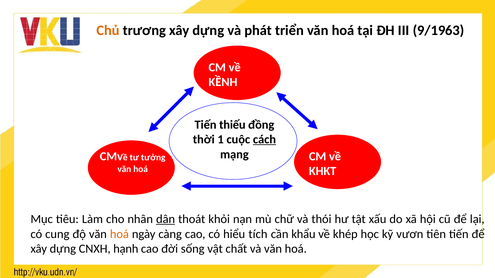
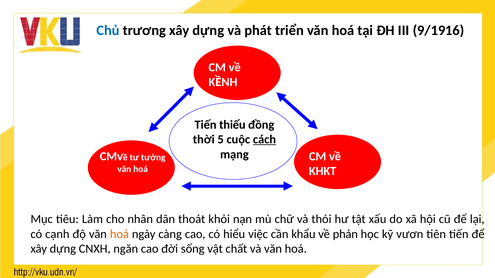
Chủ colour: orange -> blue (108, 31)
9/1963: 9/1963 -> 9/1916 (439, 31)
1: 1 -> 5 (221, 140)
dân underline: present -> none (166, 219)
cung: cung -> cạnh (57, 234)
tích: tích -> việc (258, 234)
khép: khép -> phản (345, 234)
hạnh: hạnh -> ngăn (126, 249)
